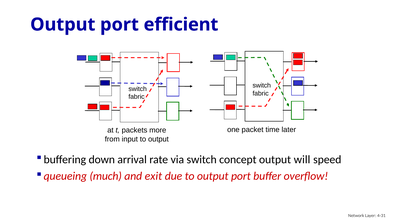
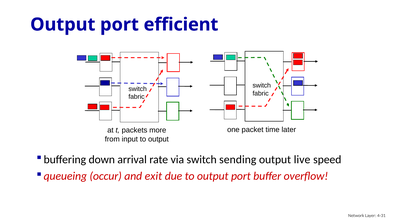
concept: concept -> sending (238, 159)
will: will -> live (302, 159)
much: much -> occur (106, 176)
